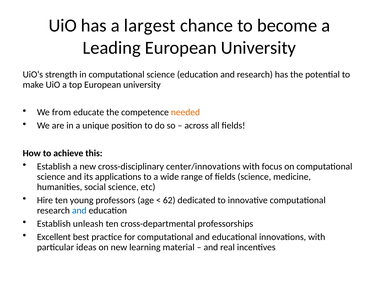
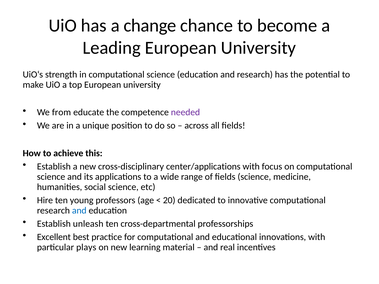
largest: largest -> change (150, 26)
needed colour: orange -> purple (185, 112)
center/innovations: center/innovations -> center/applications (203, 167)
62: 62 -> 20 (169, 200)
ideas: ideas -> plays (86, 247)
